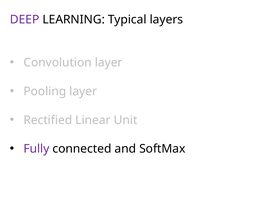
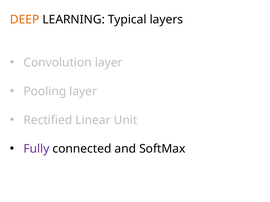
DEEP colour: purple -> orange (25, 20)
